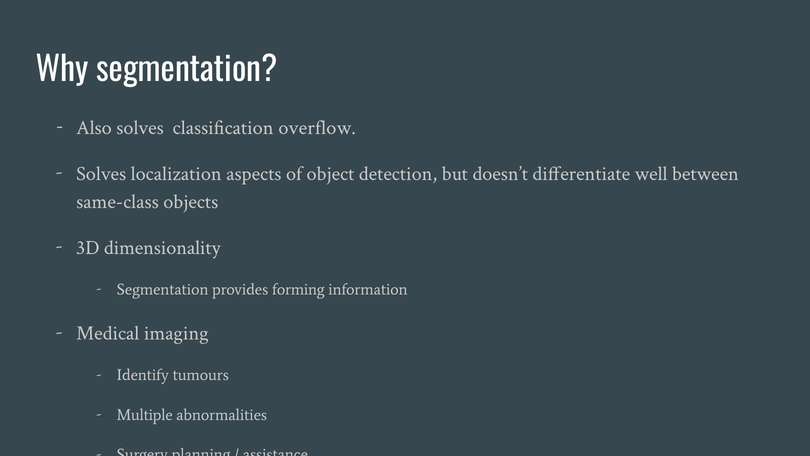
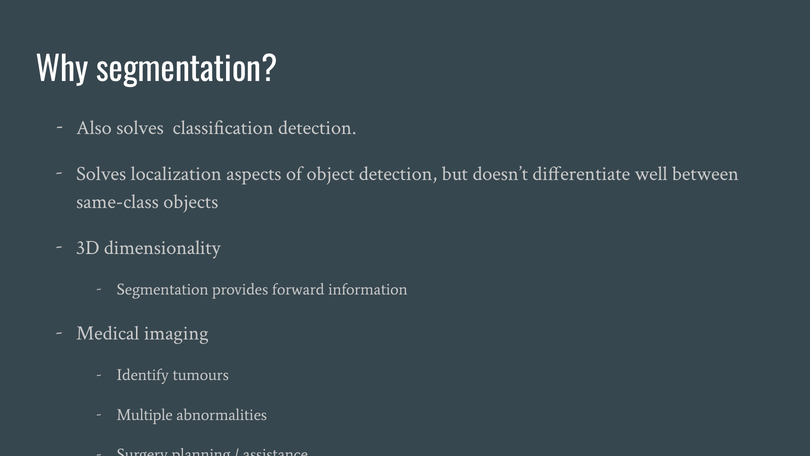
classification overflow: overflow -> detection (317, 127)
forming: forming -> forward (298, 289)
